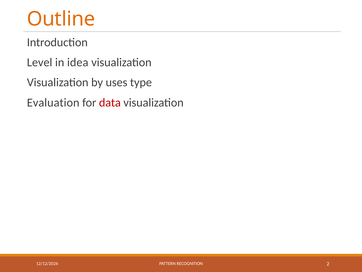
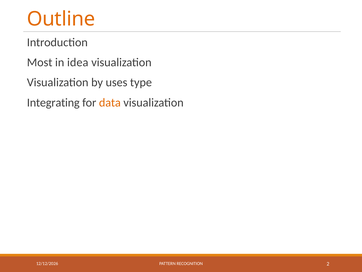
Level: Level -> Most (40, 62)
Evaluation: Evaluation -> Integrating (53, 102)
data colour: red -> orange (110, 102)
